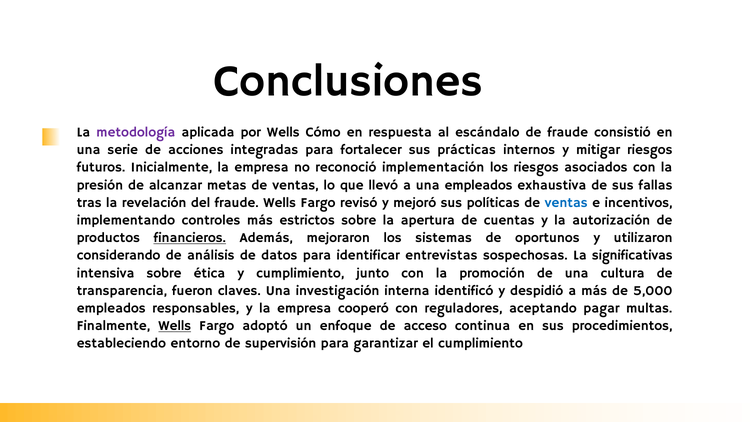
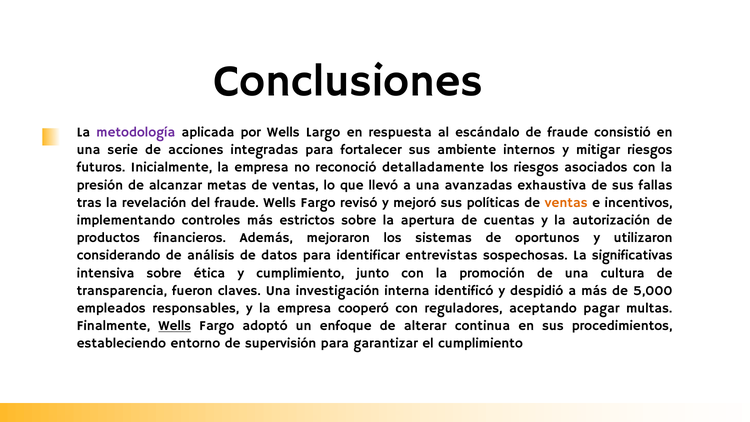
Cómo: Cómo -> Largo (323, 132)
prácticas: prácticas -> ambiente (467, 150)
implementación: implementación -> detalladamente (433, 167)
una empleados: empleados -> avanzadas (478, 185)
ventas colour: blue -> orange (566, 203)
financieros underline: present -> none (190, 238)
acceso: acceso -> alterar (425, 326)
